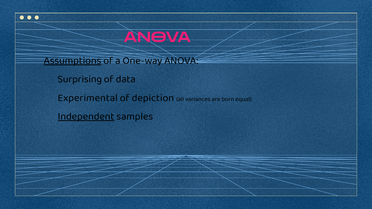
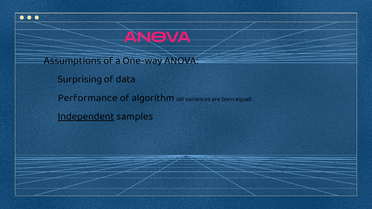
Assumptions underline: present -> none (72, 61)
Experimental: Experimental -> Performance (88, 98)
depiction: depiction -> algorithm (153, 98)
